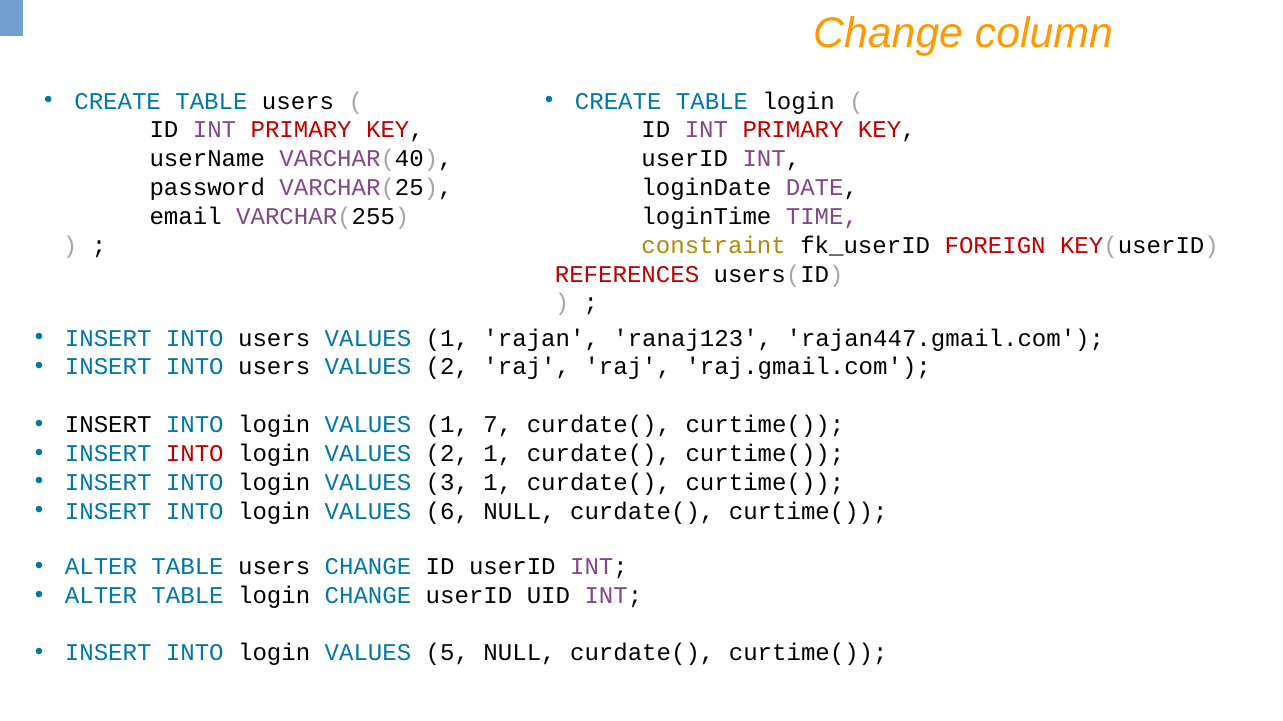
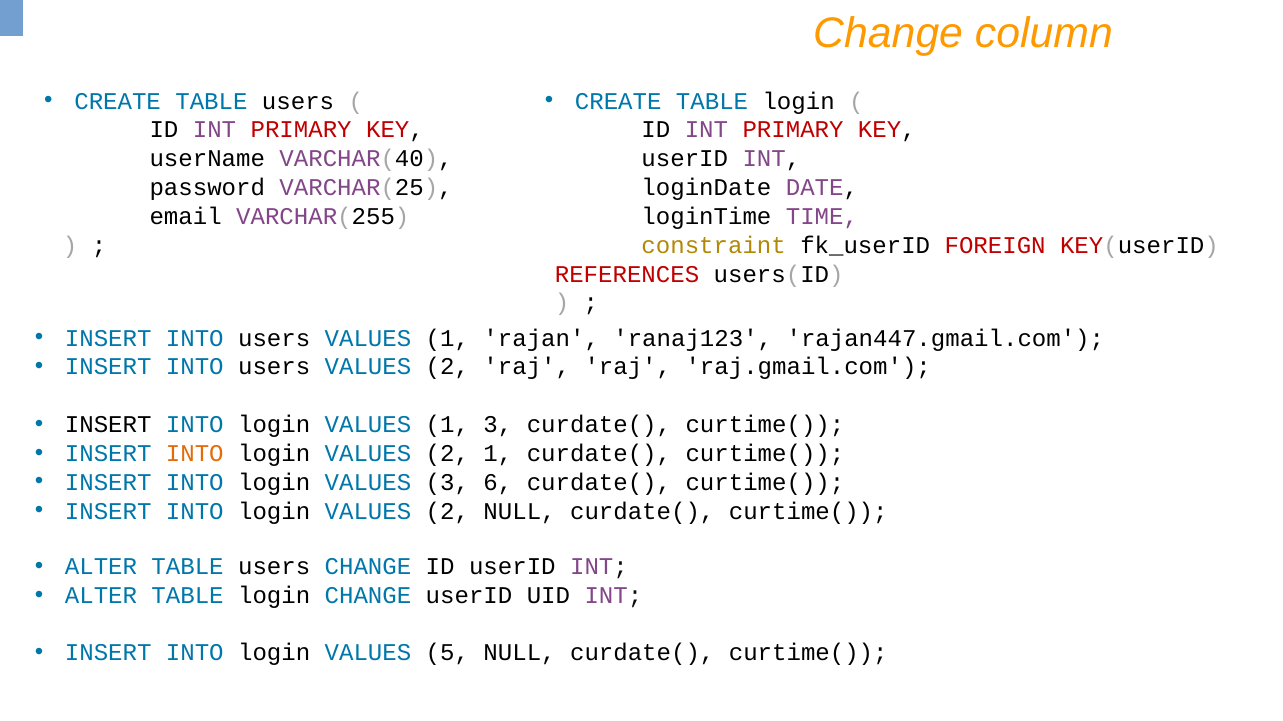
1 7: 7 -> 3 (498, 425)
INTO colour: red -> orange (195, 454)
3 1: 1 -> 6 (498, 483)
6: 6 -> 2 (447, 512)
